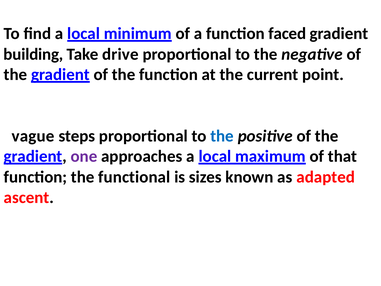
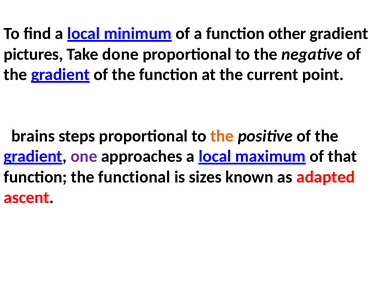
faced: faced -> other (287, 34)
building: building -> pictures (33, 54)
drive: drive -> done (120, 54)
vague: vague -> brains (33, 136)
the colour: blue -> orange (222, 136)
